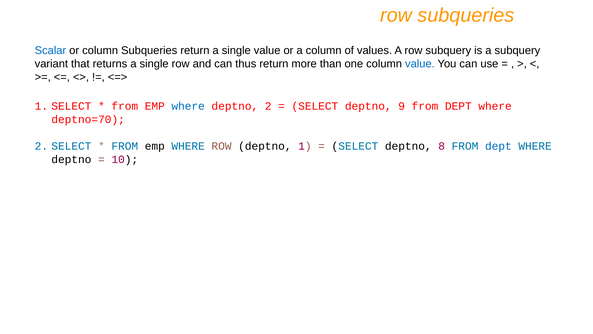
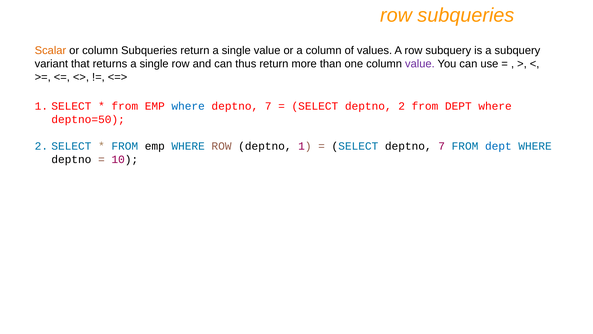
Scalar colour: blue -> orange (50, 50)
value colour: blue -> purple (420, 64)
2: 2 -> 7 (268, 106)
deptno 9: 9 -> 2 (402, 106)
deptno=70: deptno=70 -> deptno=50 (88, 119)
SELECT deptno 8: 8 -> 7 (442, 146)
